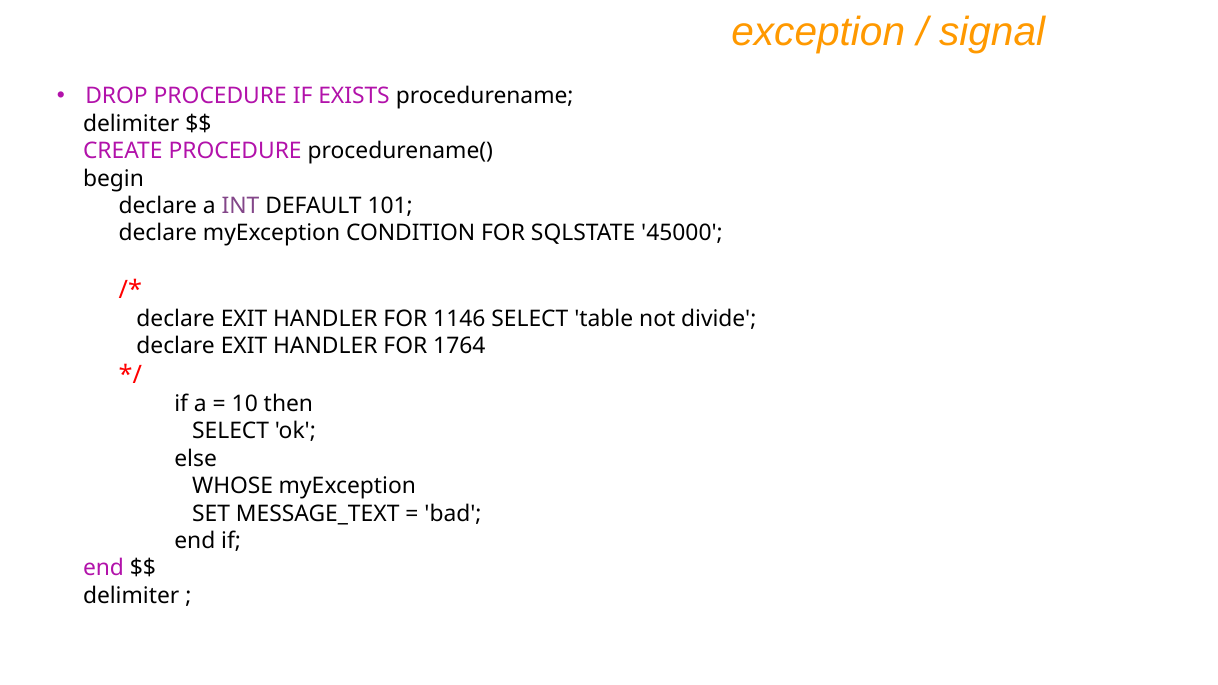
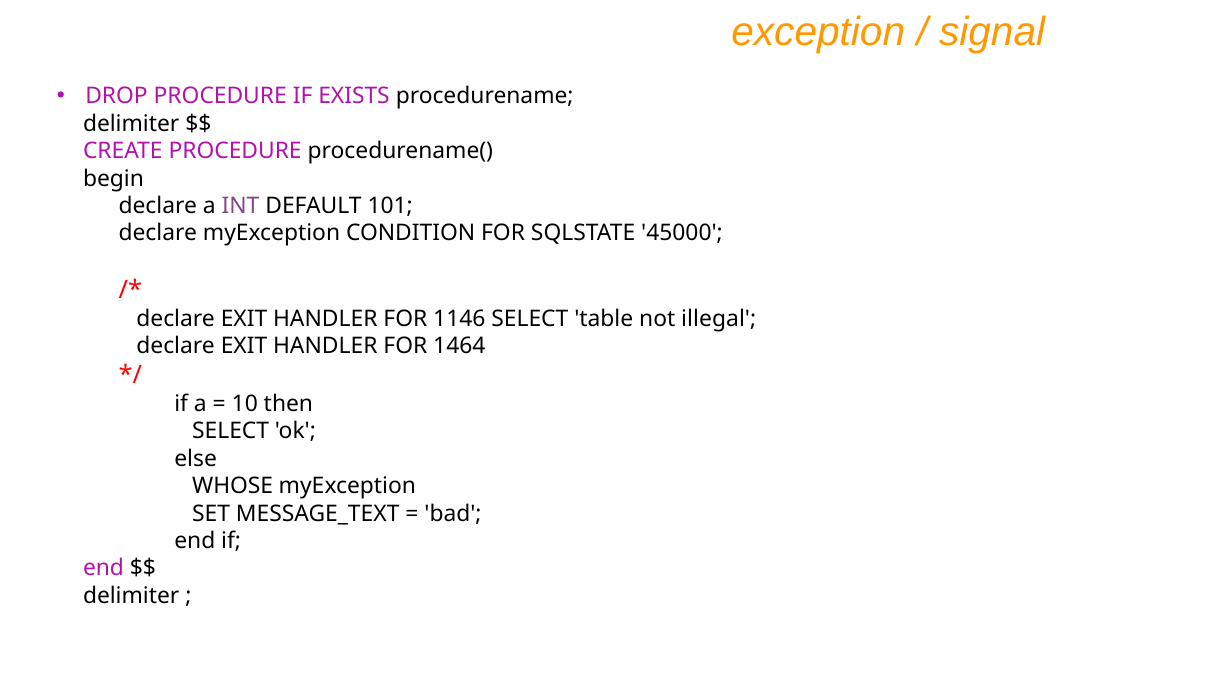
divide: divide -> illegal (719, 319)
1764: 1764 -> 1464 (459, 346)
